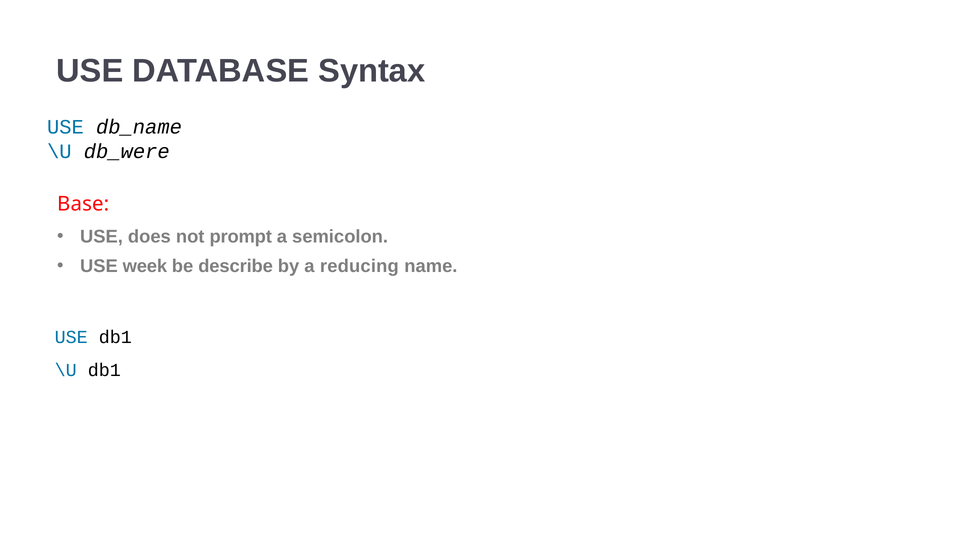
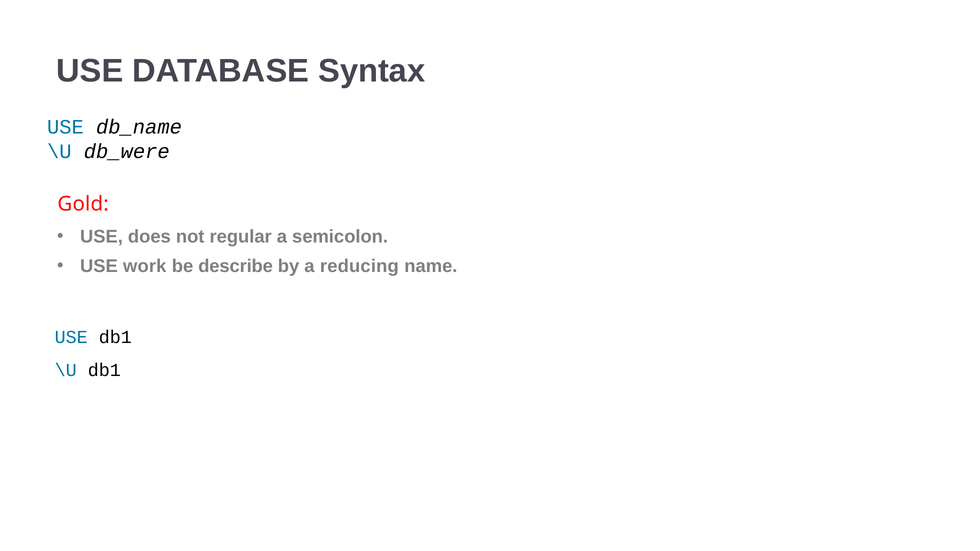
Base: Base -> Gold (83, 204)
prompt: prompt -> regular (241, 237)
week: week -> work (145, 266)
